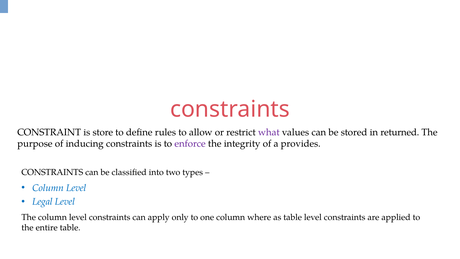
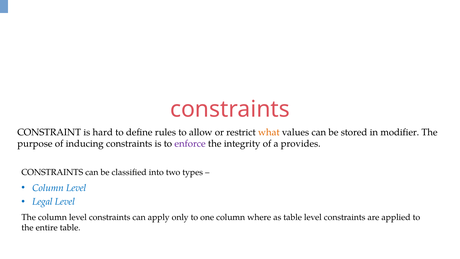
store: store -> hard (103, 132)
what colour: purple -> orange (269, 132)
returned: returned -> modifier (400, 132)
